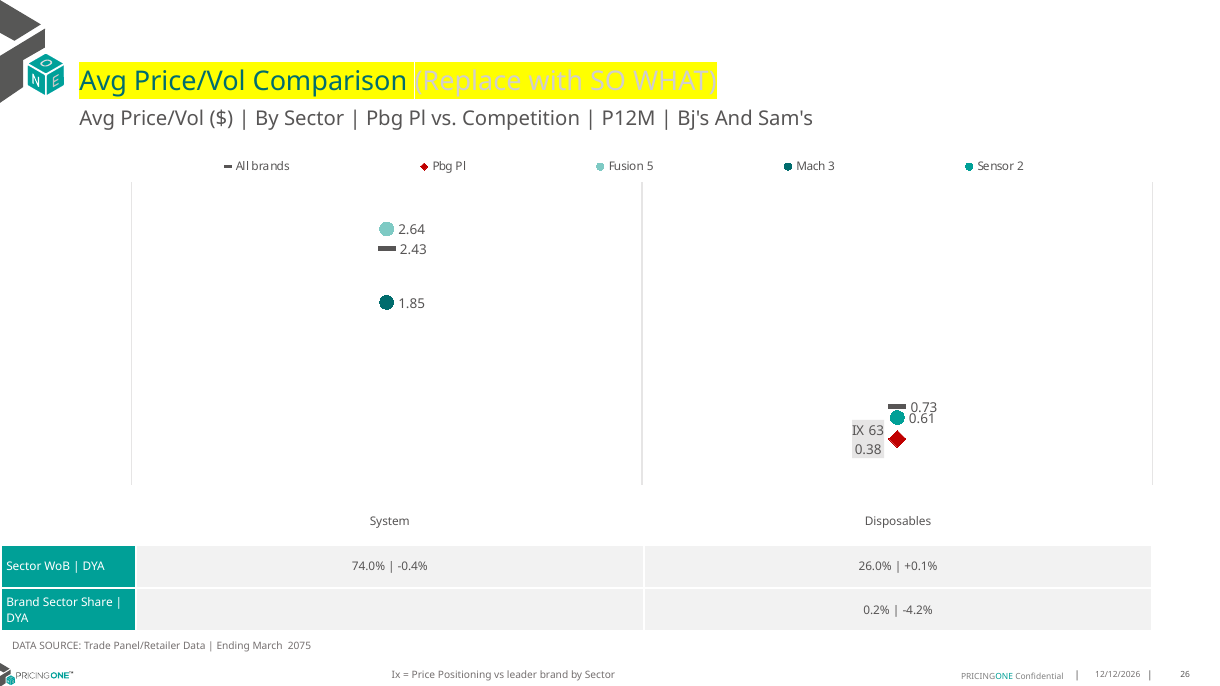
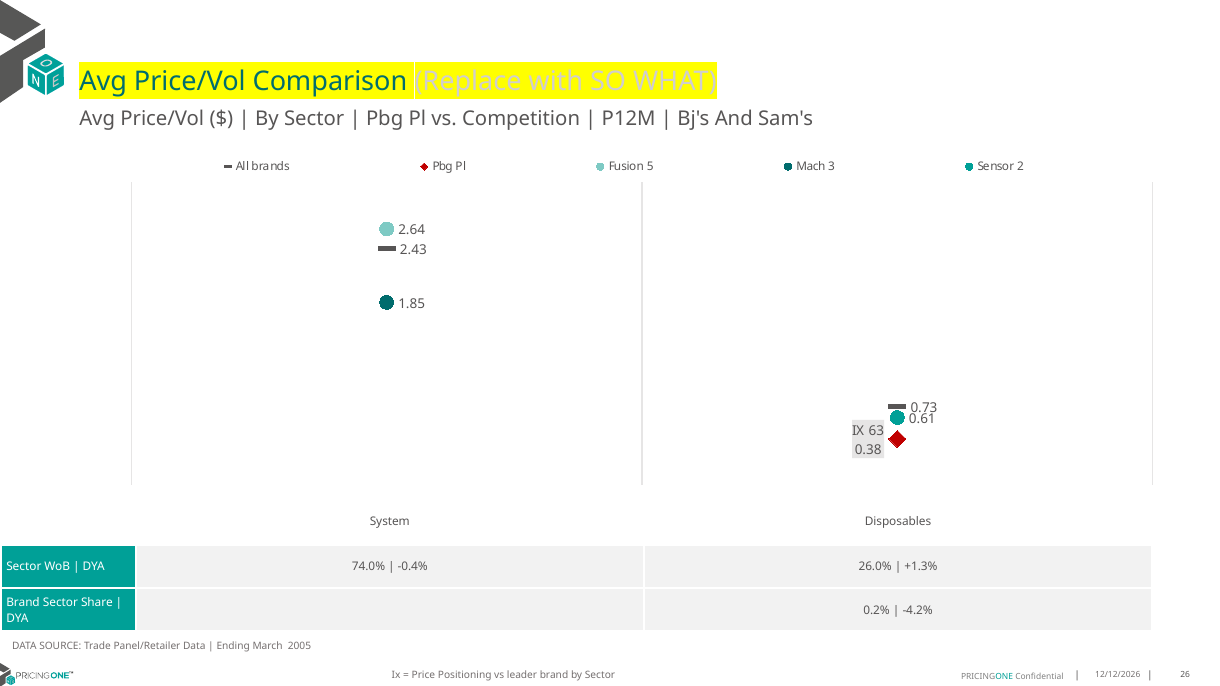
+0.1%: +0.1% -> +1.3% (921, 567)
2075: 2075 -> 2005 (299, 646)
